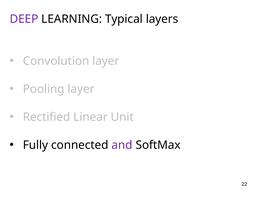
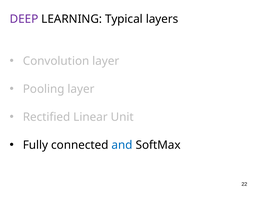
and colour: purple -> blue (122, 145)
